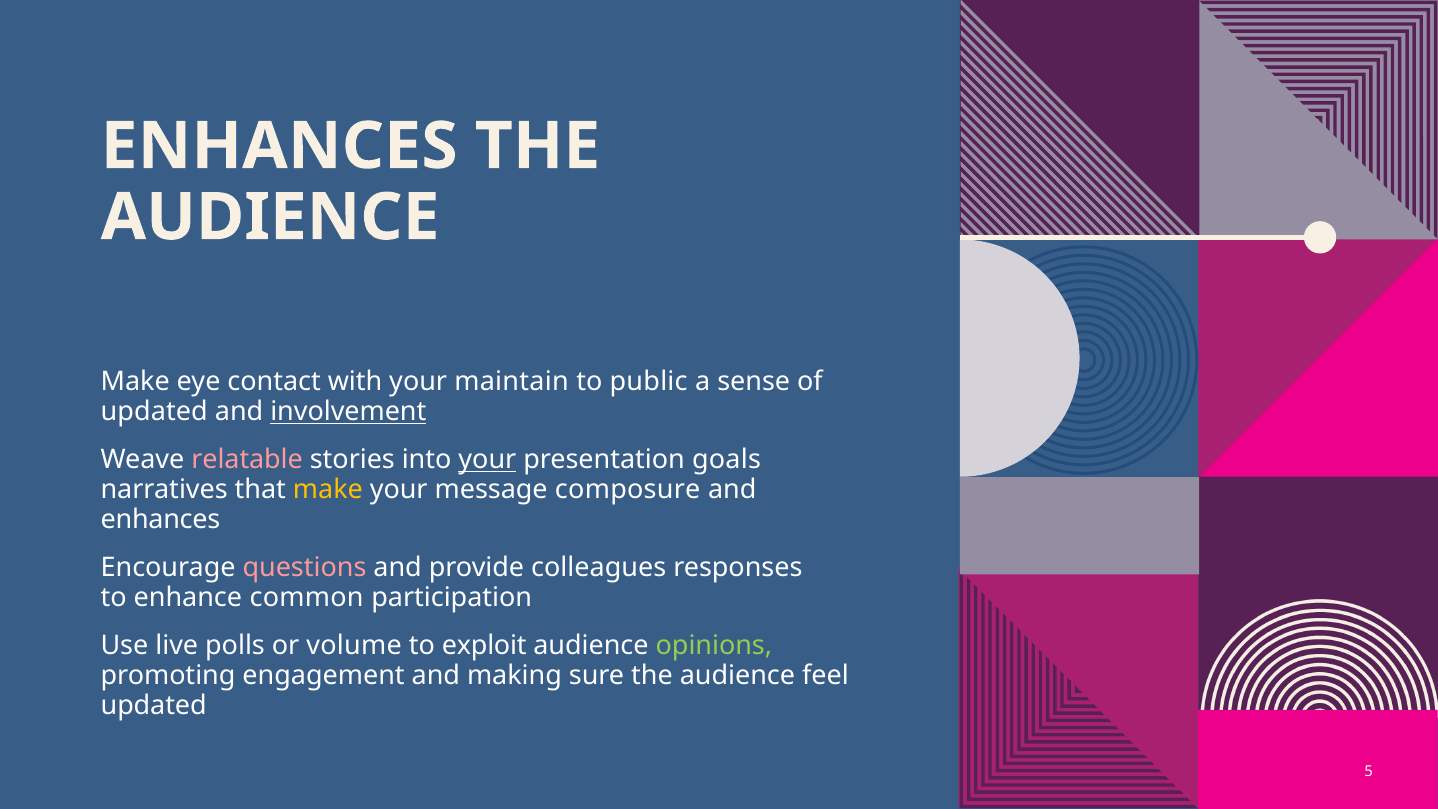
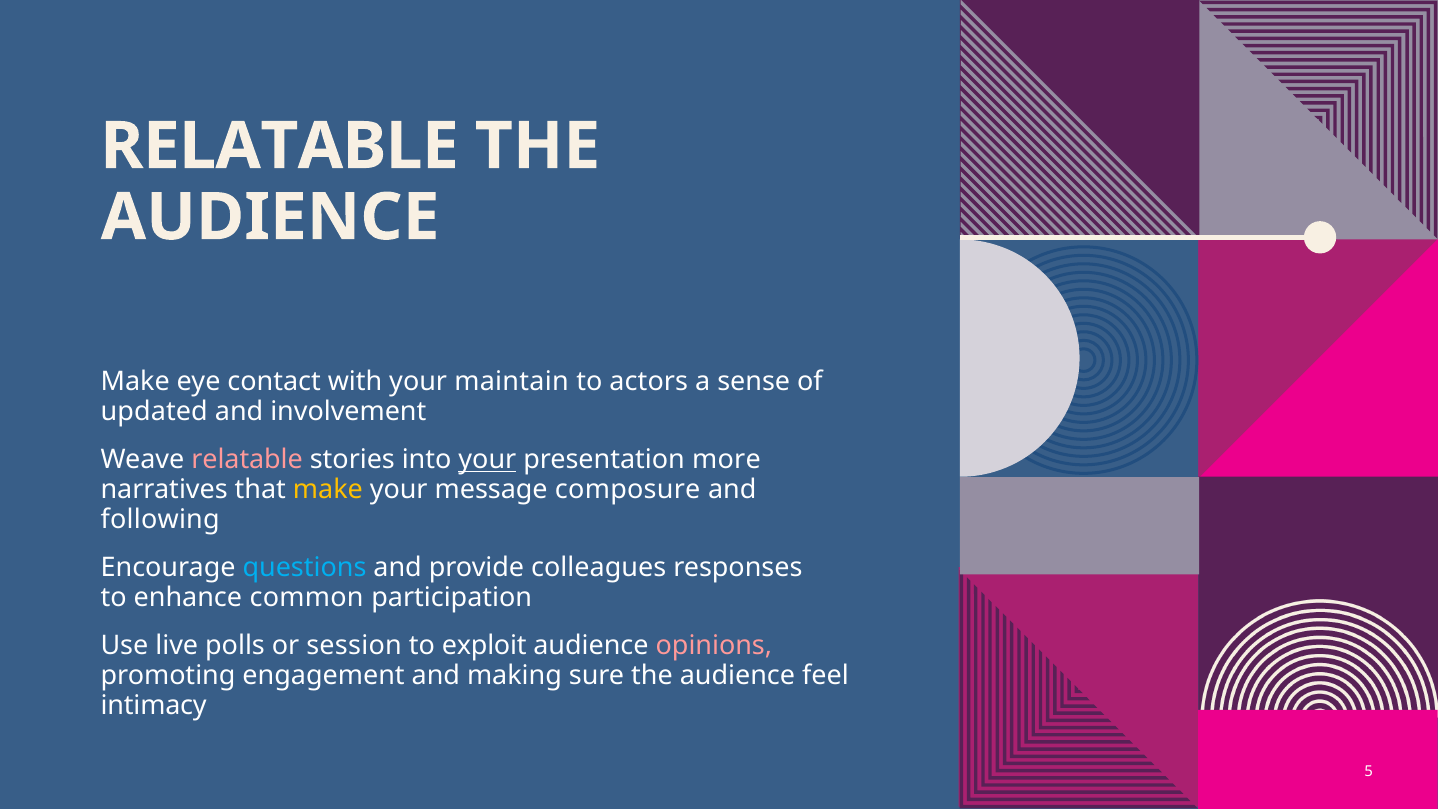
ENHANCES: ENHANCES -> RELATABLE (280, 146)
public: public -> actors (649, 382)
involvement underline: present -> none (348, 412)
goals: goals -> more (726, 460)
enhances: enhances -> following (160, 520)
questions colour: pink -> light blue (305, 568)
volume: volume -> session (354, 646)
opinions colour: light green -> pink (714, 646)
updated: updated -> intimacy (154, 706)
